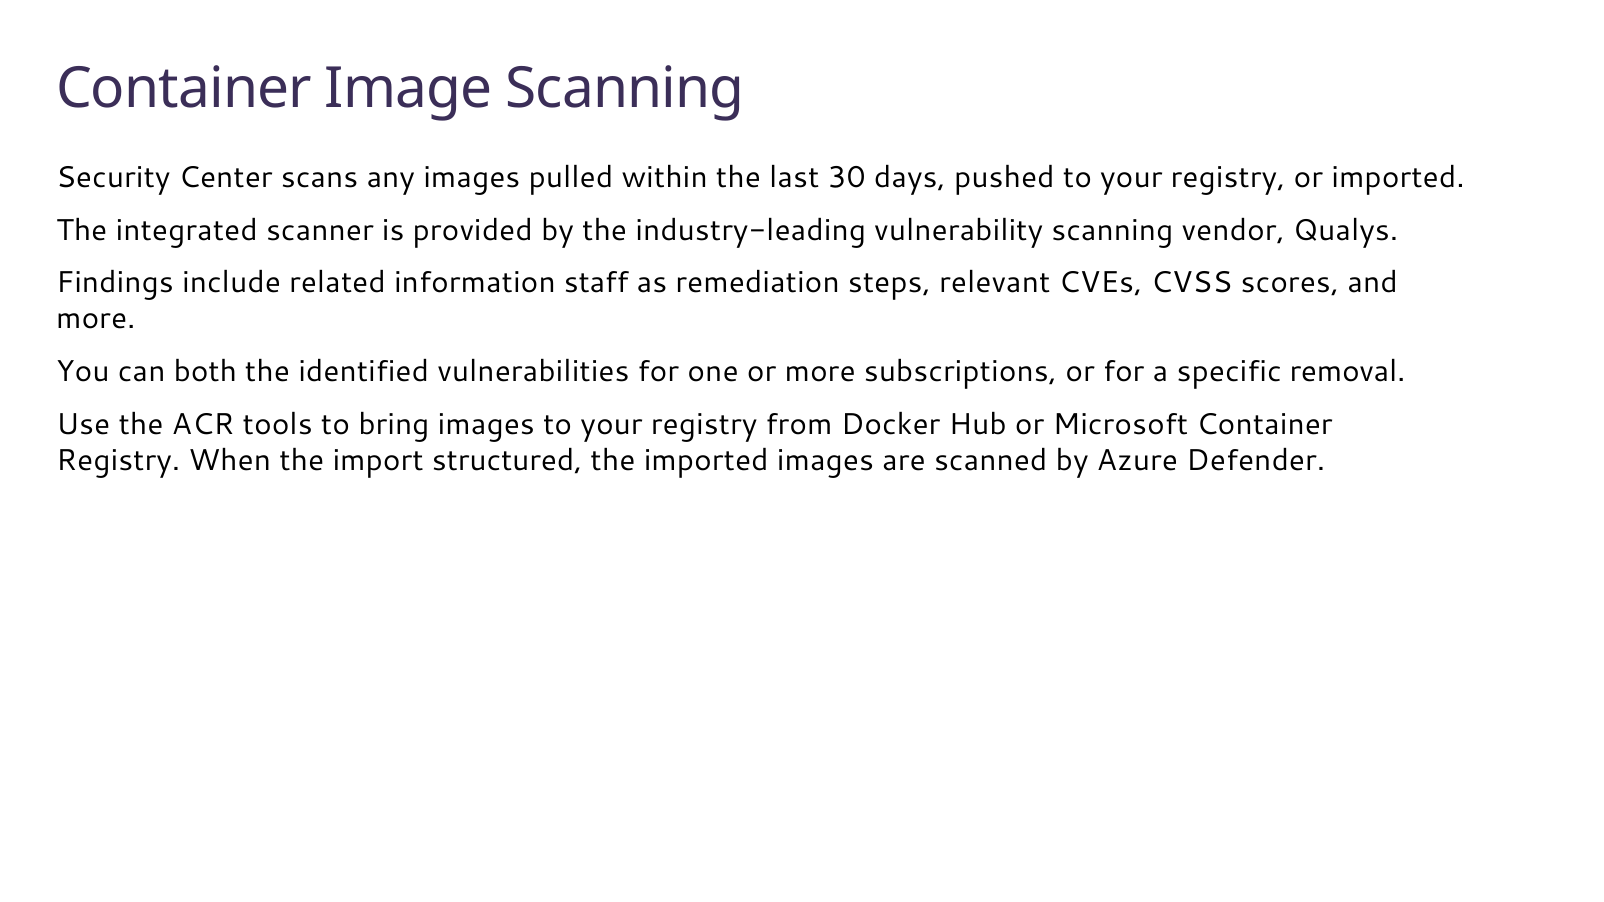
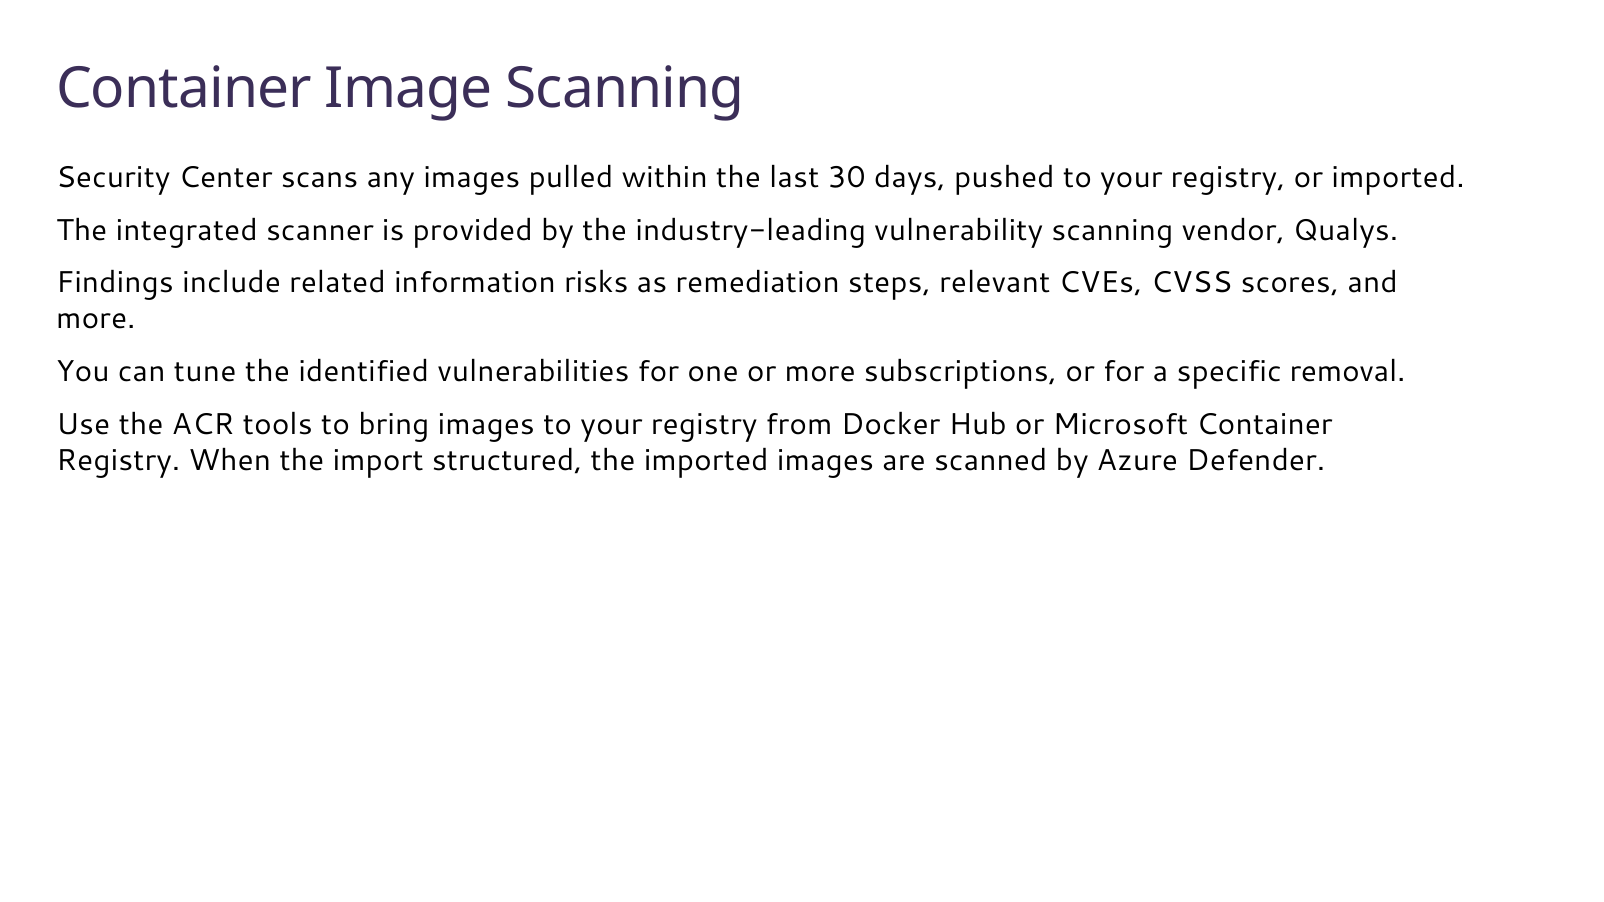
staff: staff -> risks (596, 283)
both: both -> tune (205, 372)
